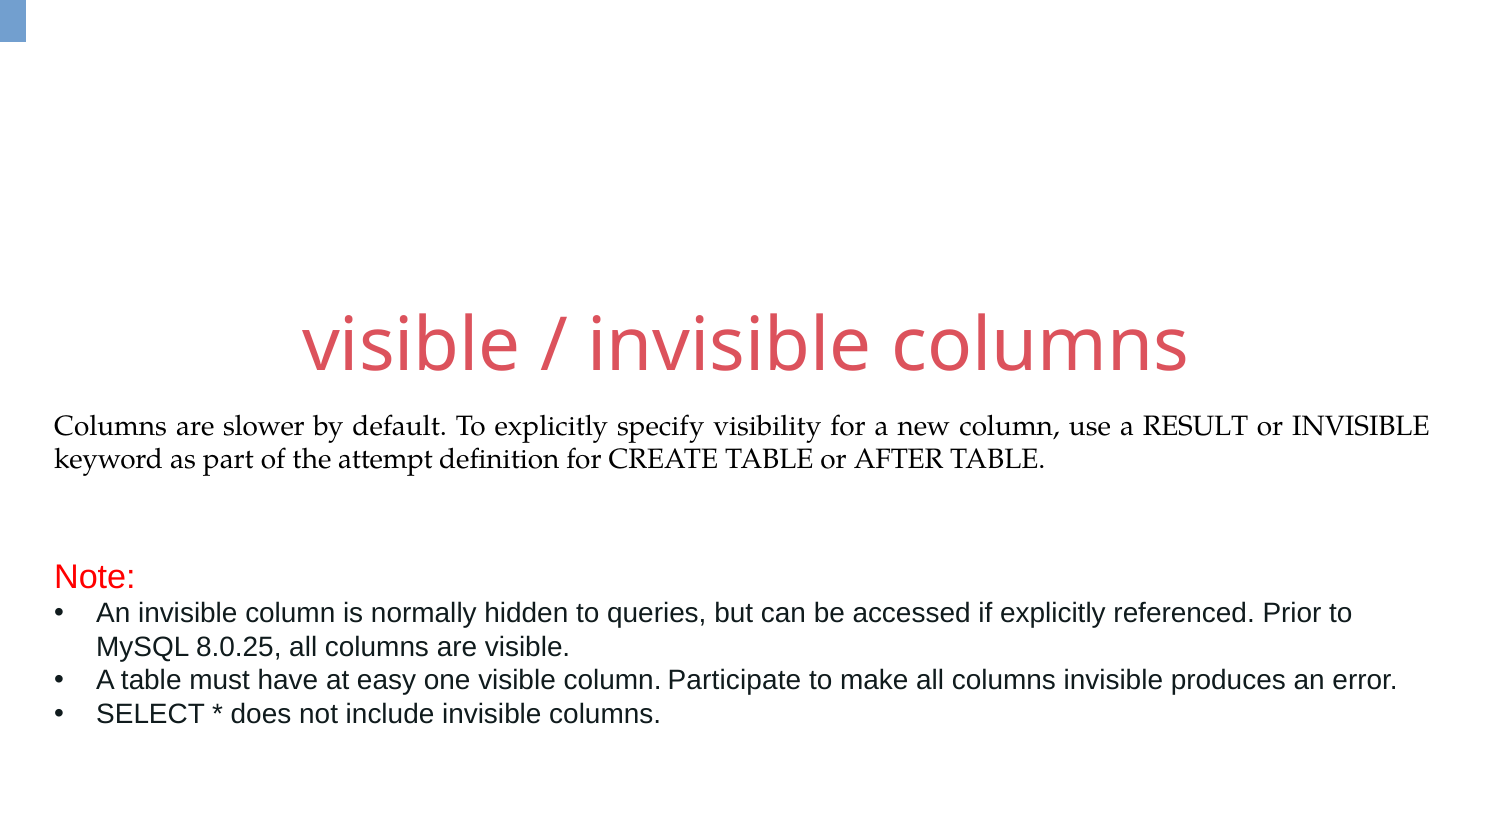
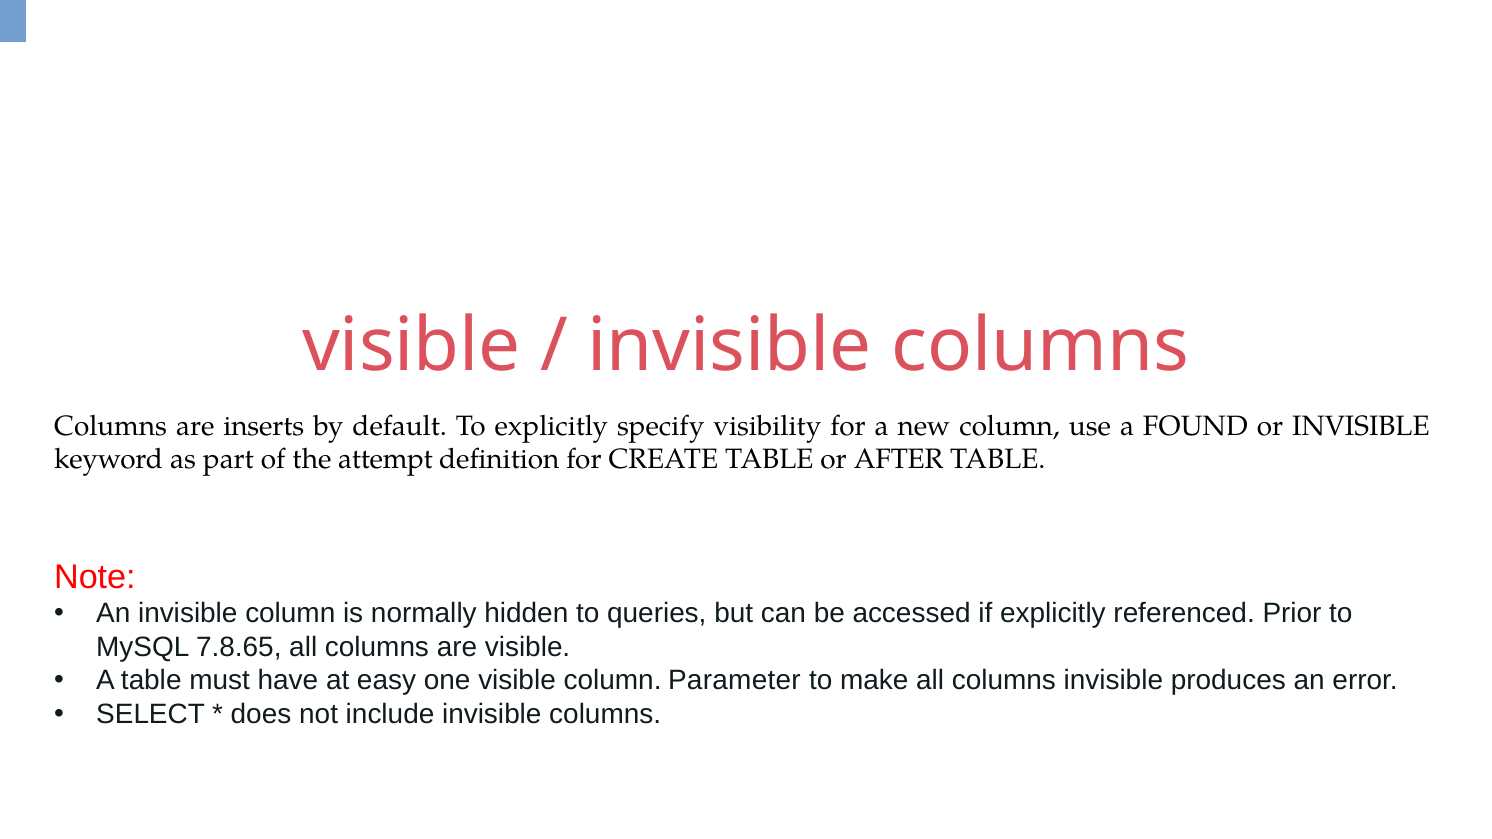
slower: slower -> inserts (264, 426)
RESULT: RESULT -> FOUND (1195, 426)
8.0.25: 8.0.25 -> 7.8.65 (239, 647)
Participate: Participate -> Parameter (734, 681)
